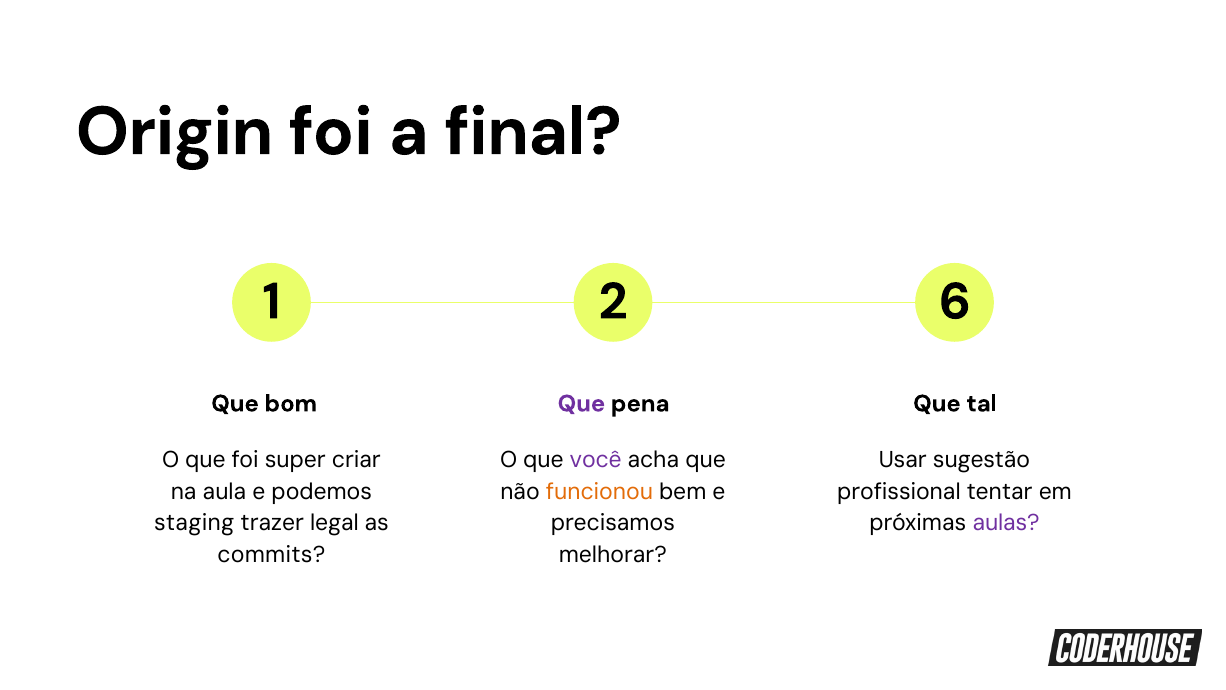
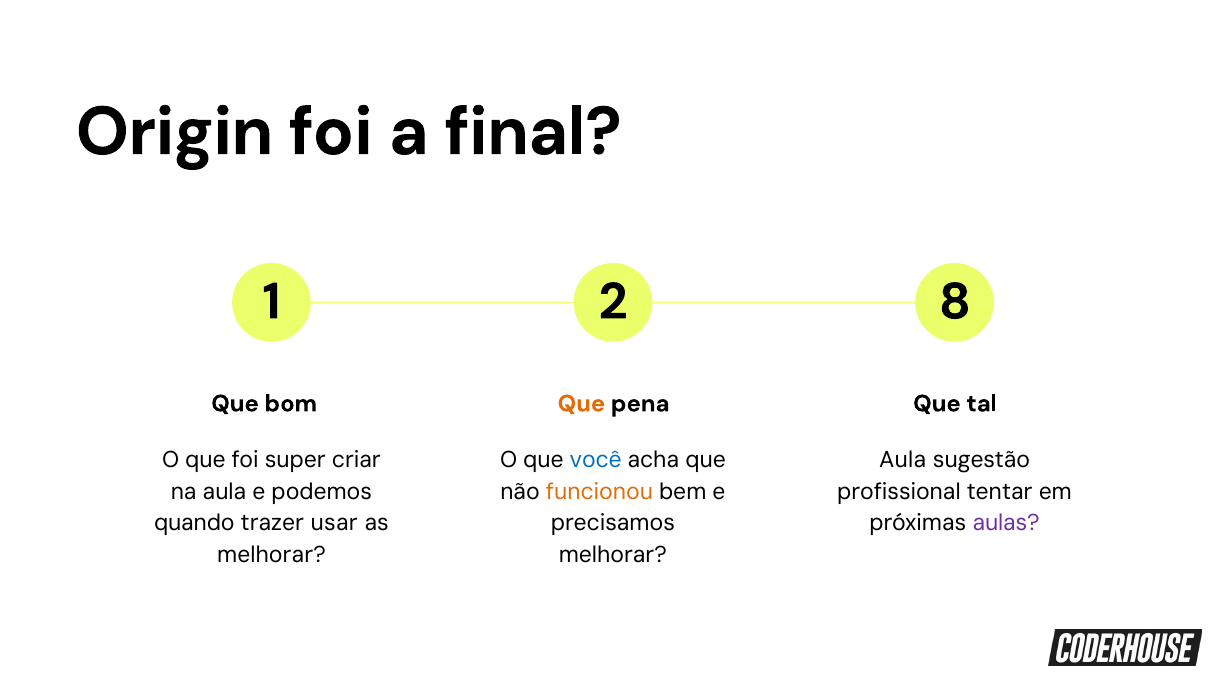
6: 6 -> 8 (955, 301)
Que colour: purple -> orange (581, 403)
você colour: purple -> blue (596, 460)
Usar: Usar -> Aula (903, 460)
staging: staging -> quando (194, 523)
legal: legal -> usar (334, 523)
commits: commits -> melhorar (272, 555)
